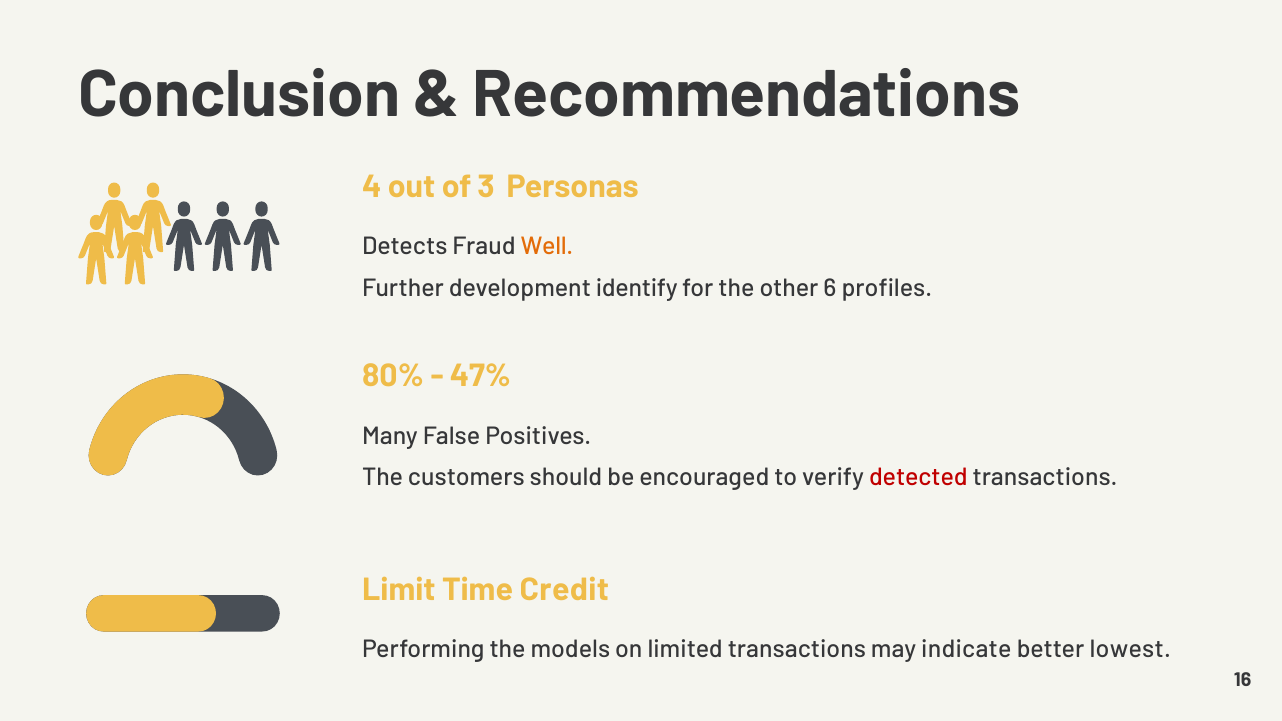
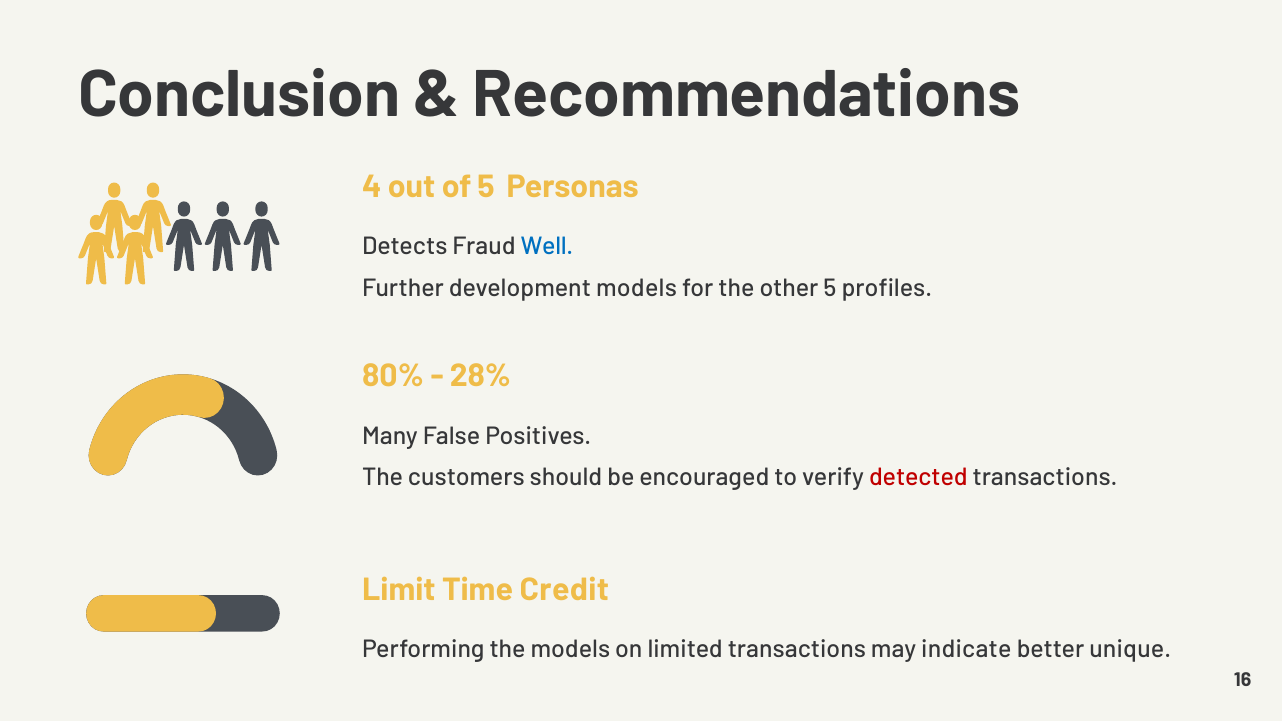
of 3: 3 -> 5 (486, 187)
Well colour: orange -> blue (547, 246)
development identify: identify -> models (636, 288)
other 6: 6 -> 5 (830, 288)
47%: 47% -> 28% (480, 376)
lowest: lowest -> unique (1130, 649)
